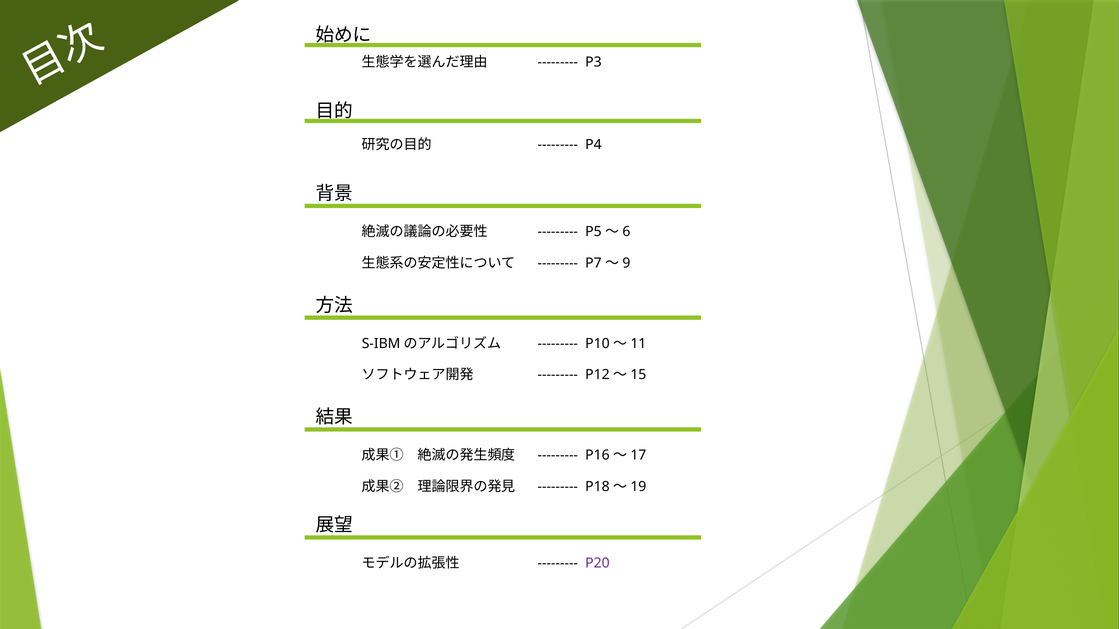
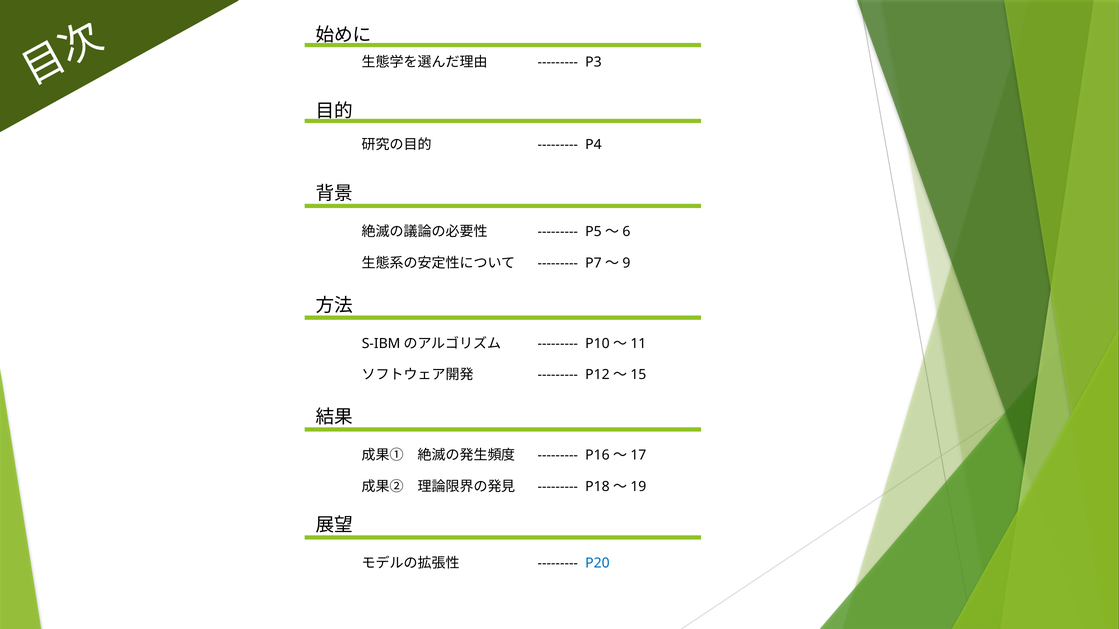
P20 colour: purple -> blue (597, 564)
